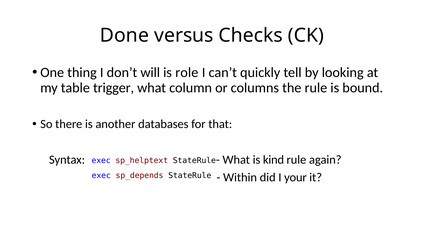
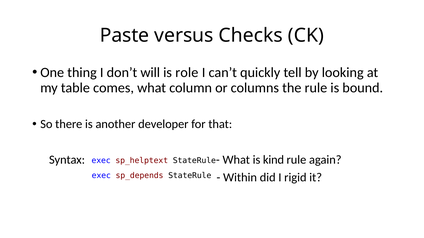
Done: Done -> Paste (124, 36)
trigger: trigger -> comes (114, 88)
databases: databases -> developer (163, 124)
your: your -> rigid (295, 178)
